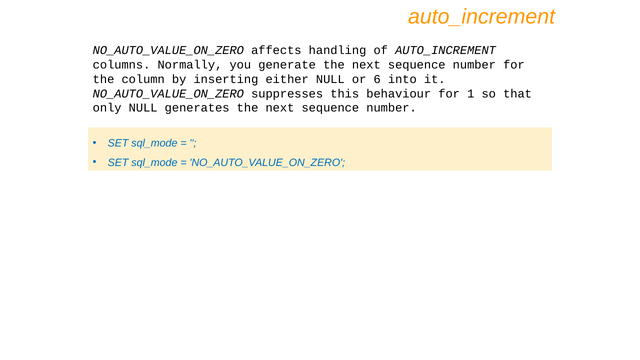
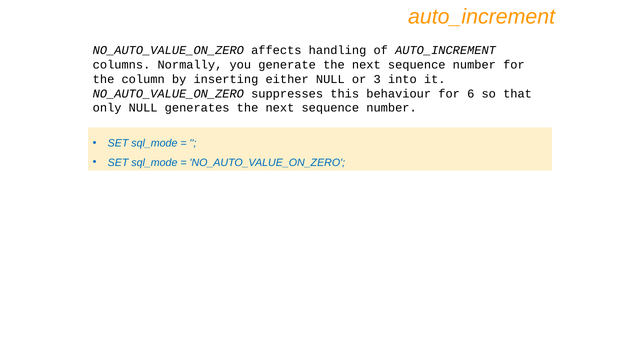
6: 6 -> 3 (377, 79)
1: 1 -> 6 (471, 94)
